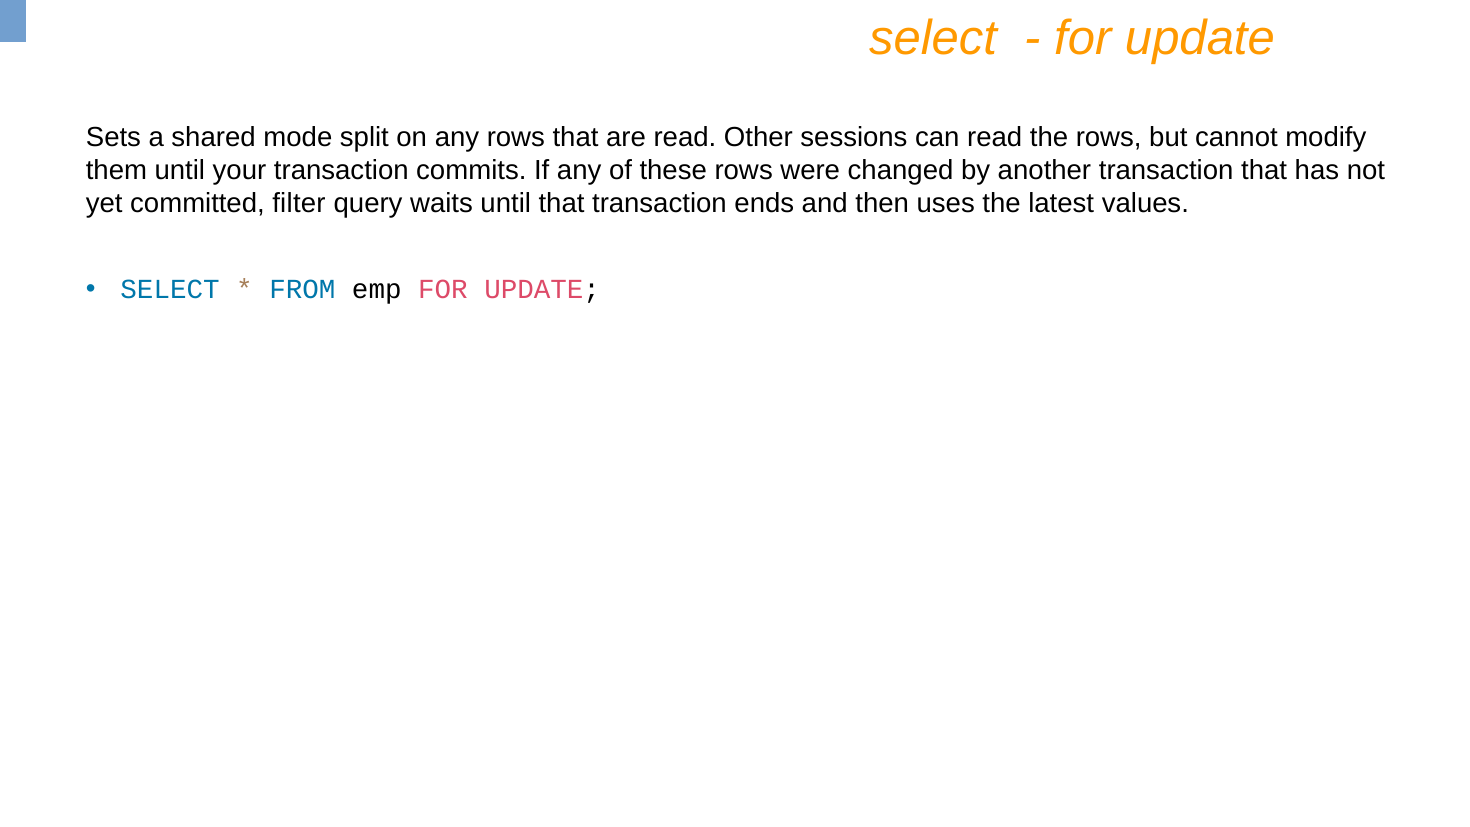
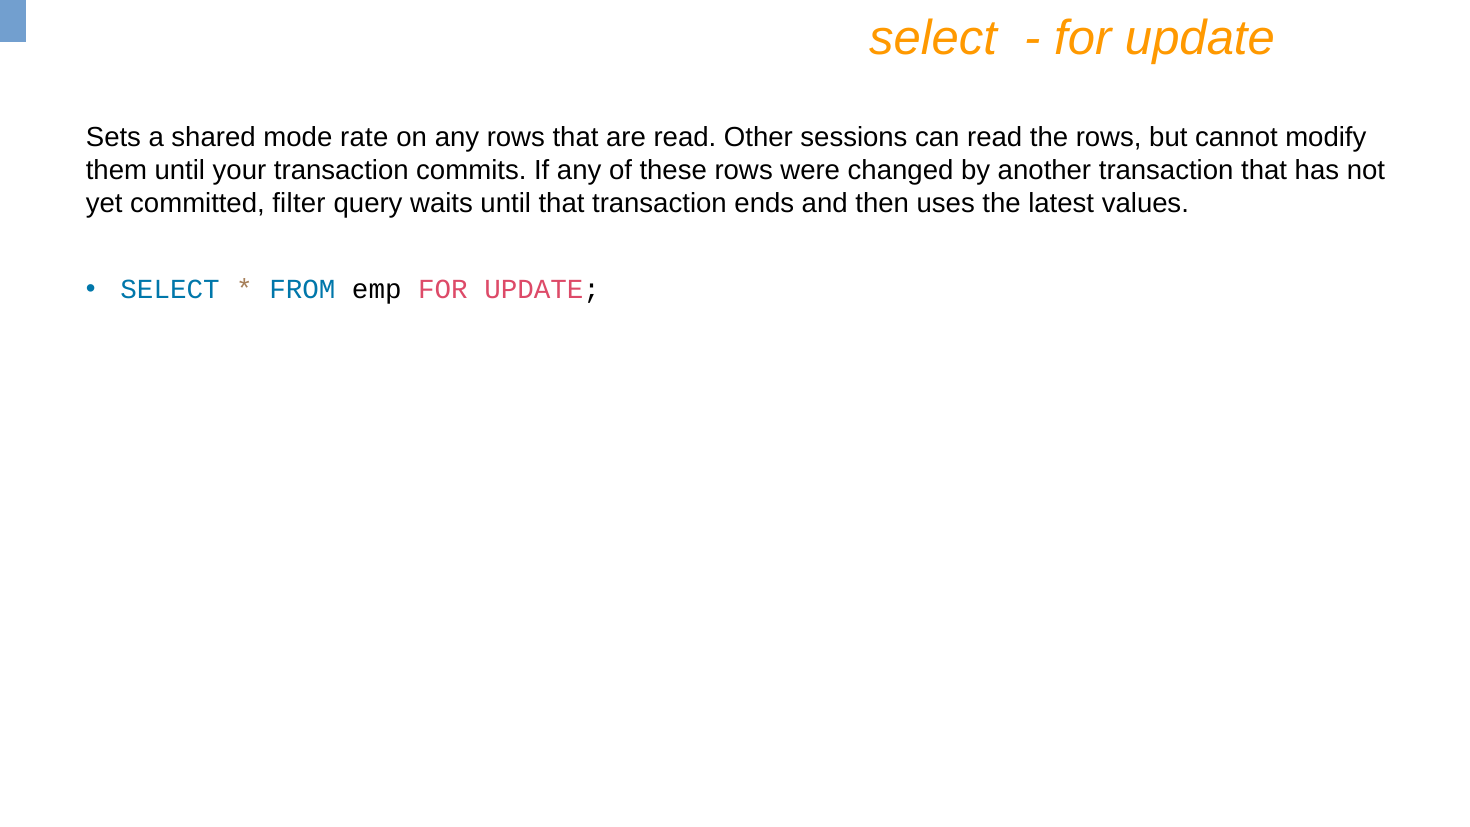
split: split -> rate (364, 137)
